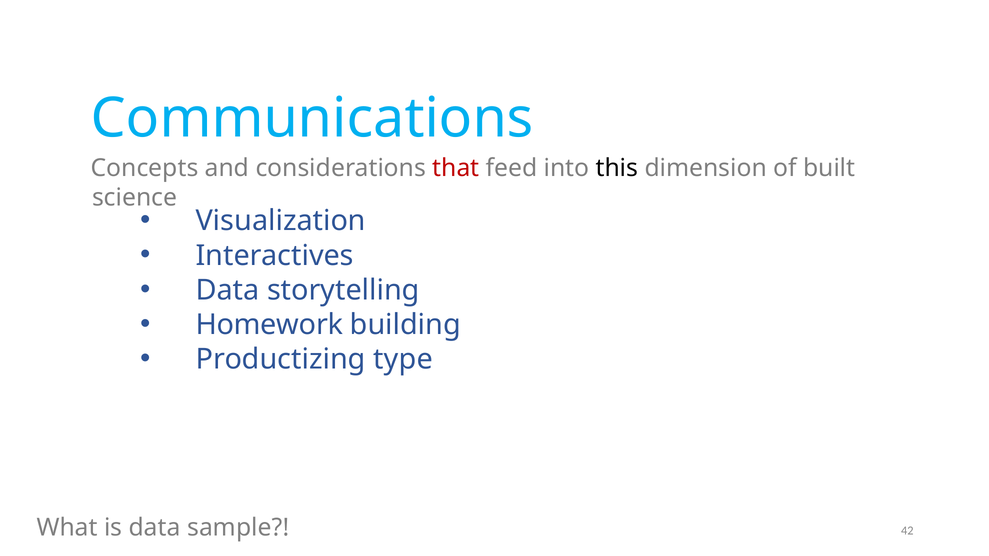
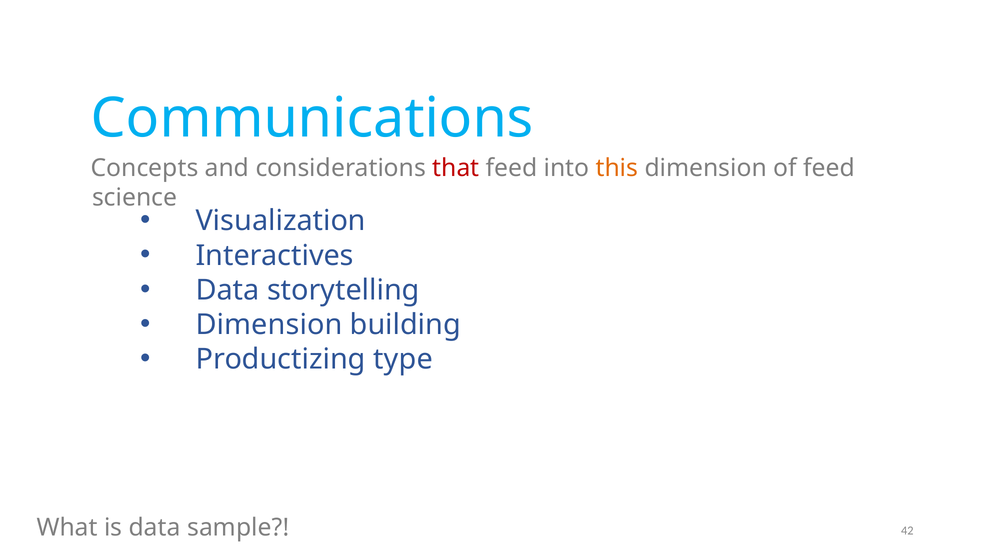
this colour: black -> orange (617, 168)
of built: built -> feed (829, 168)
Homework: Homework -> Dimension (269, 325)
